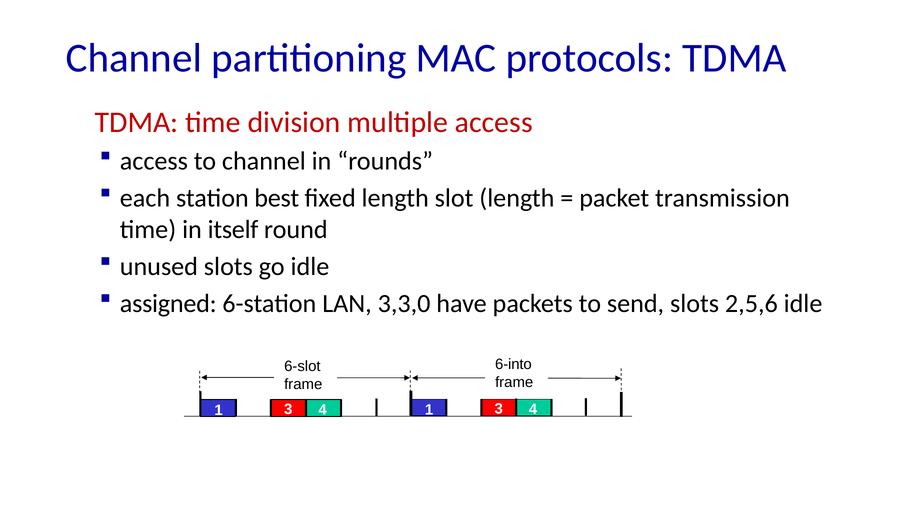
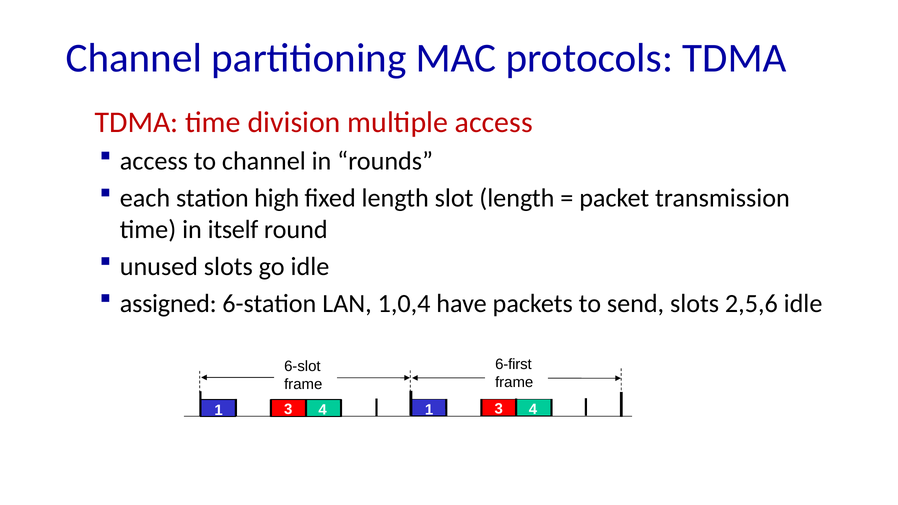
best: best -> high (277, 198)
3,3,0: 3,3,0 -> 1,0,4 (404, 304)
6-into: 6-into -> 6-first (513, 364)
